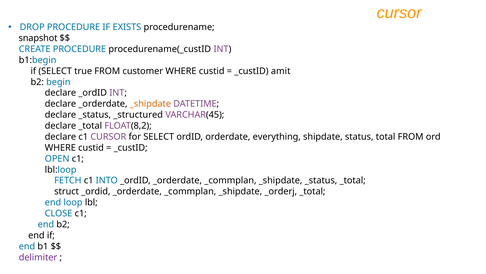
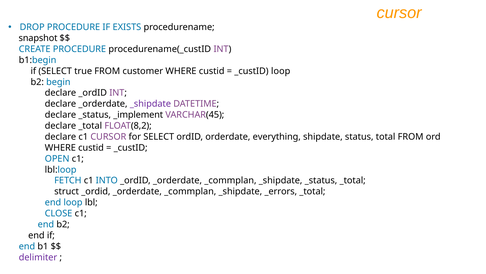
_custID amit: amit -> loop (281, 71)
_shipdate colour: orange -> purple (150, 104)
_structured: _structured -> _implement (138, 115)
_orderj: _orderj -> _errors (281, 191)
